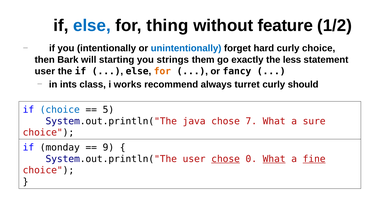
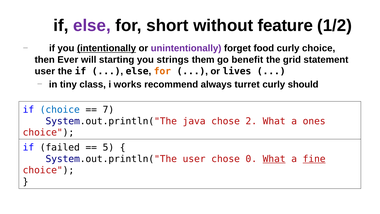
else colour: blue -> purple (92, 26)
thing: thing -> short (167, 26)
intentionally underline: none -> present (107, 48)
unintentionally colour: blue -> purple (186, 48)
hard: hard -> food (264, 48)
Bark: Bark -> Ever (68, 60)
exactly: exactly -> benefit (247, 60)
less: less -> grid (292, 60)
fancy: fancy -> lives (237, 71)
ints: ints -> tiny (68, 84)
5: 5 -> 7 (108, 110)
7: 7 -> 2 (251, 121)
sure: sure -> ones (314, 121)
monday: monday -> failed (60, 147)
9: 9 -> 5 (108, 147)
chose underline: present -> none (226, 159)
